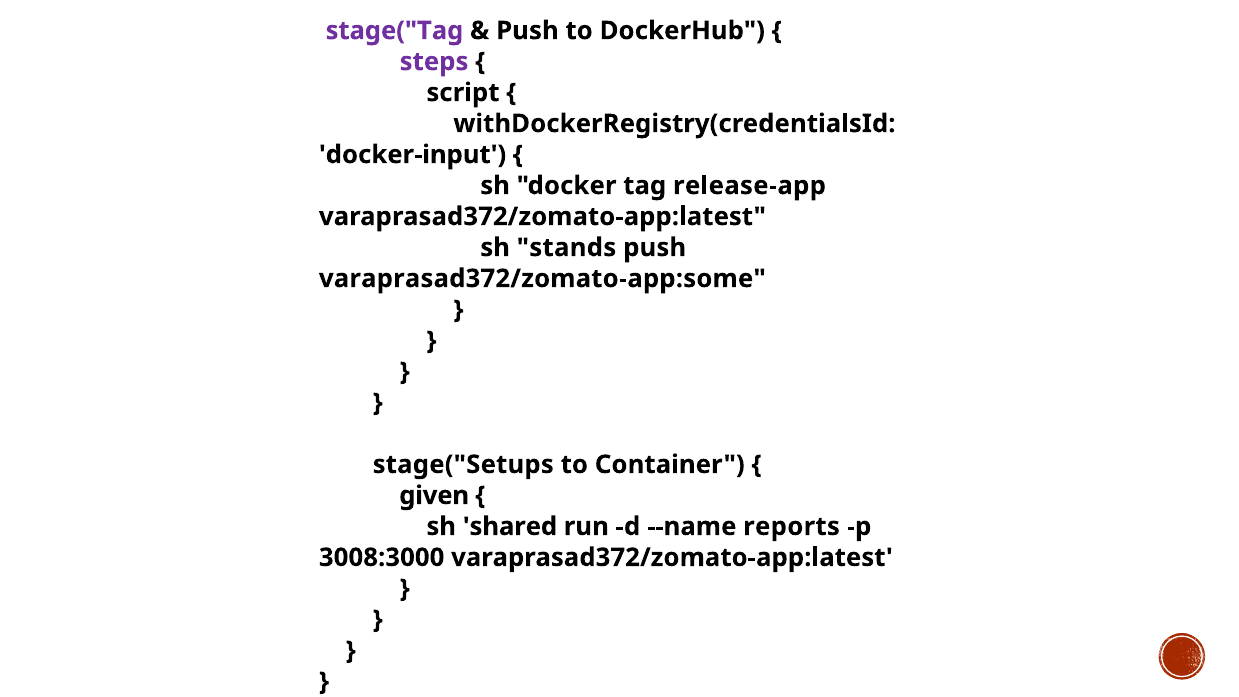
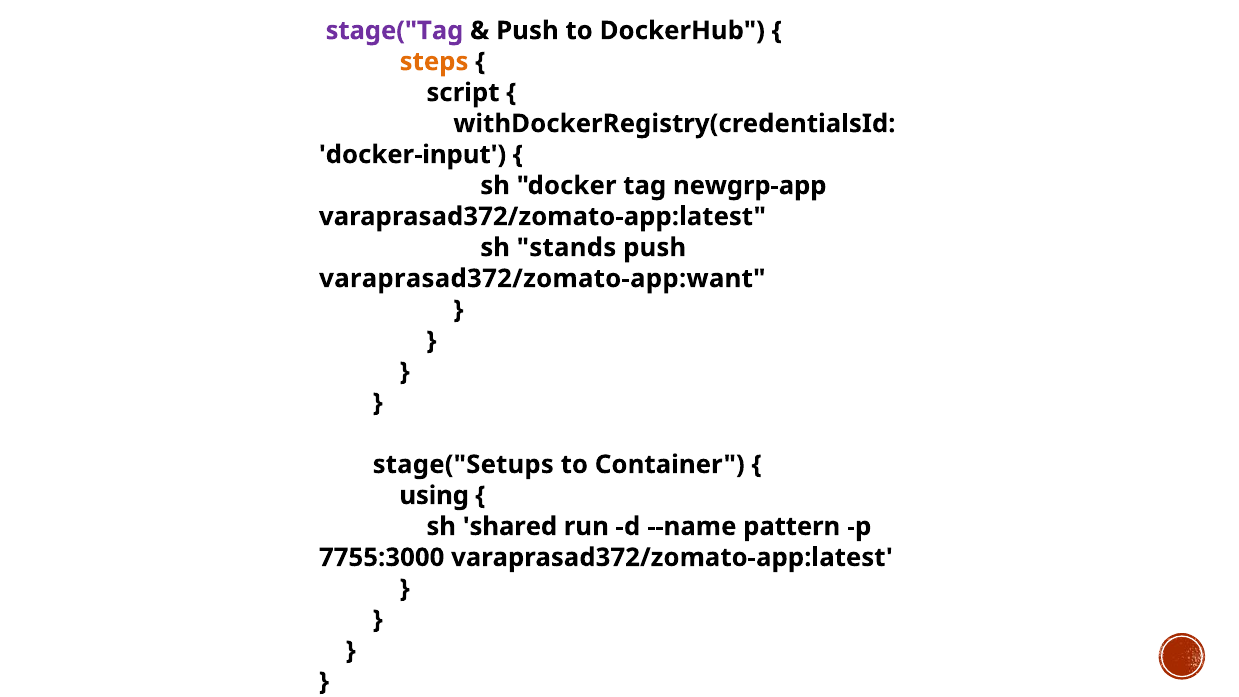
steps colour: purple -> orange (434, 62)
release-app: release-app -> newgrp-app (750, 186)
varaprasad372/zomato-app:some: varaprasad372/zomato-app:some -> varaprasad372/zomato-app:want (542, 279)
given: given -> using (434, 495)
reports: reports -> pattern (792, 526)
3008:3000: 3008:3000 -> 7755:3000 (382, 557)
